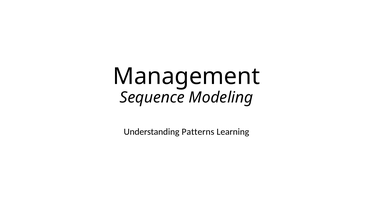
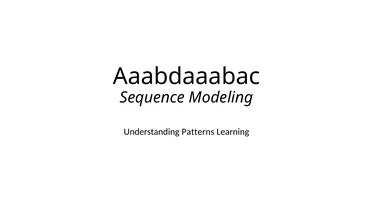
Management: Management -> Aaabdaaabac (186, 76)
